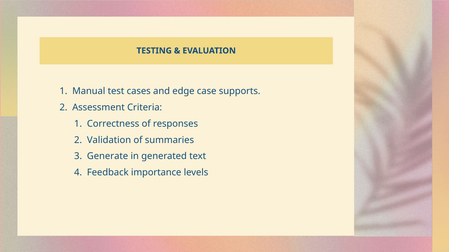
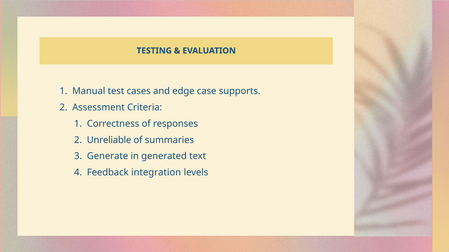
Validation: Validation -> Unreliable (109, 140)
importance: importance -> integration (156, 173)
